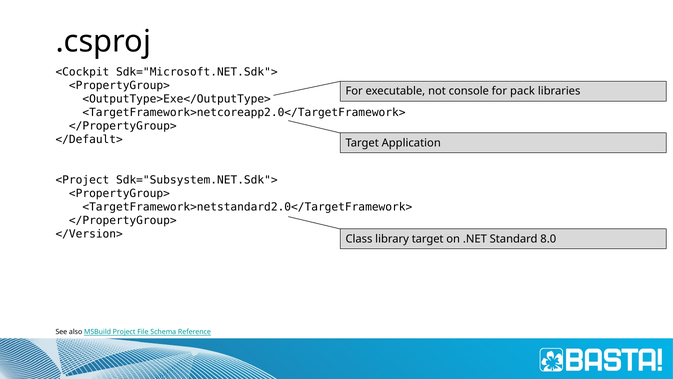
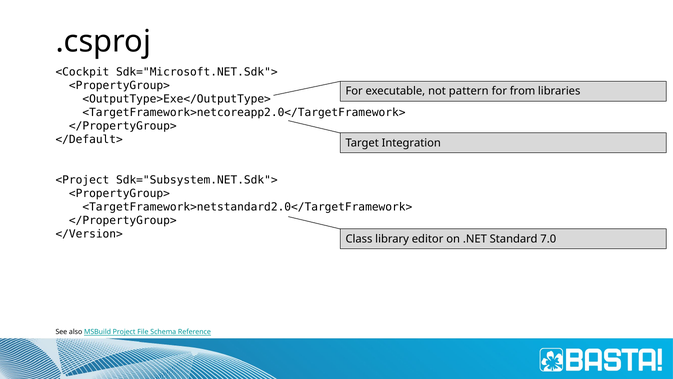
console: console -> pattern (469, 91)
pack: pack -> from (523, 91)
Application: Application -> Integration (411, 143)
library target: target -> editor (428, 239)
8.0: 8.0 -> 7.0 (548, 239)
